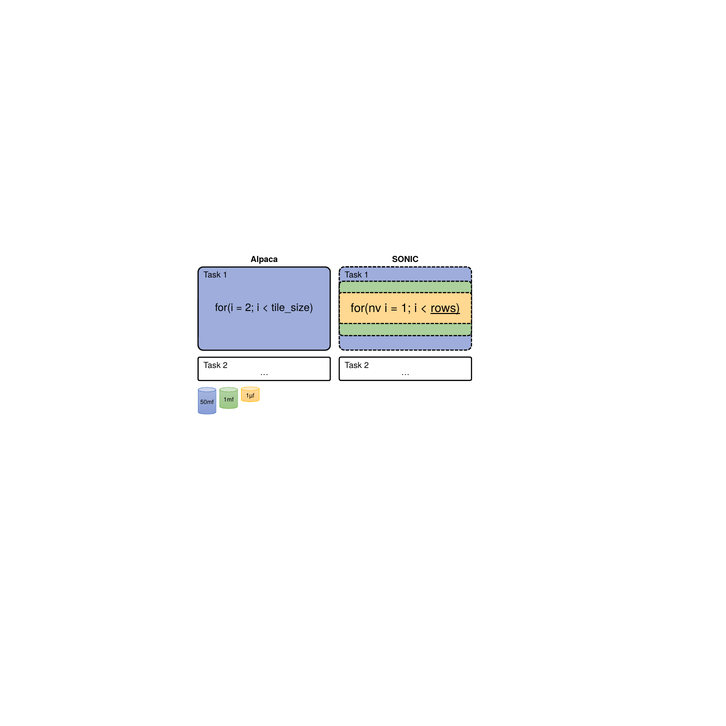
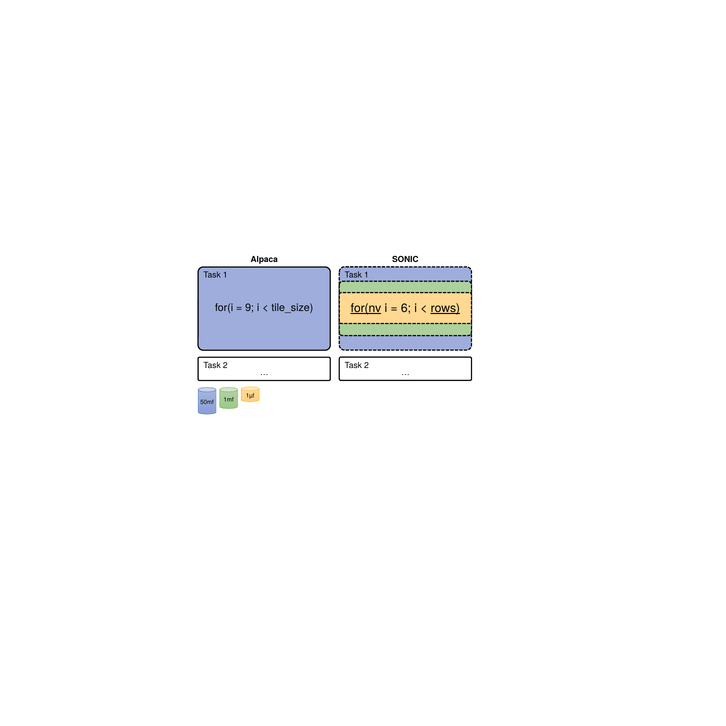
for(nv underline: none -> present (366, 308)
1: 1 -> 6 (406, 308)
2: 2 -> 9 (250, 308)
